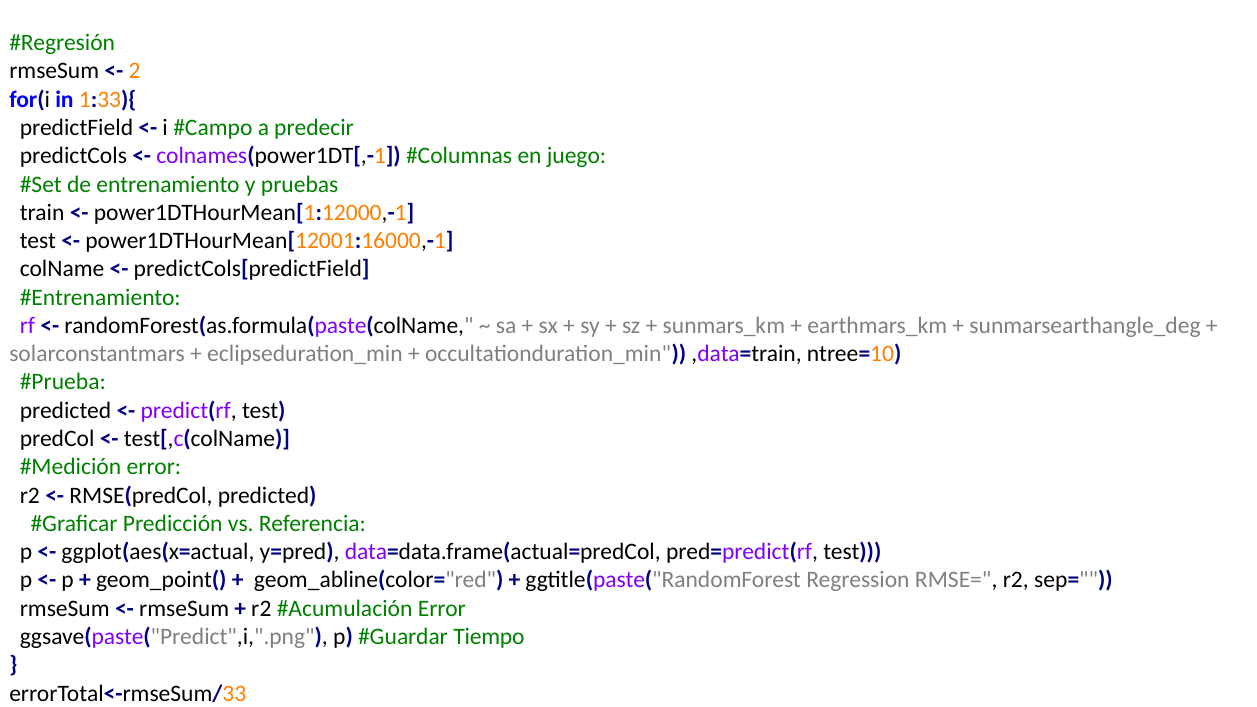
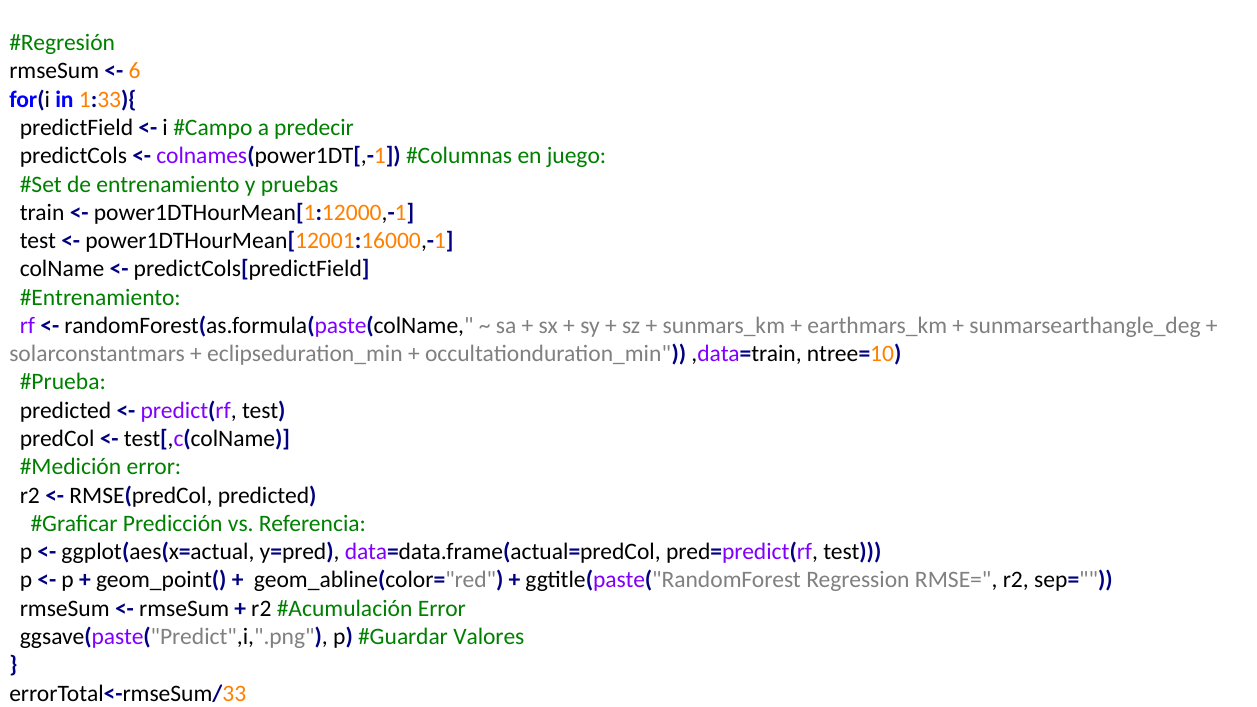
2: 2 -> 6 (134, 71)
Tiempo: Tiempo -> Valores (489, 637)
